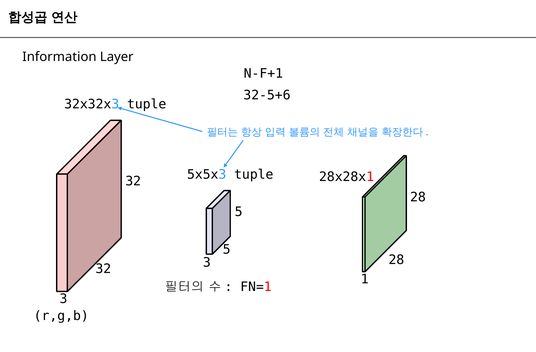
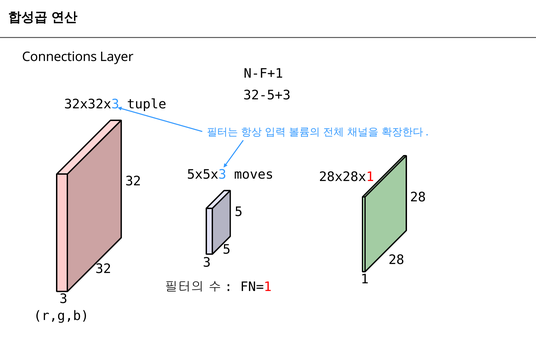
Information: Information -> Connections (59, 57)
32-5+6: 32-5+6 -> 32-5+3 (267, 95)
5x5x3 tuple: tuple -> moves (254, 174)
